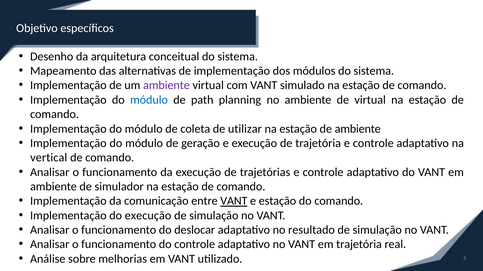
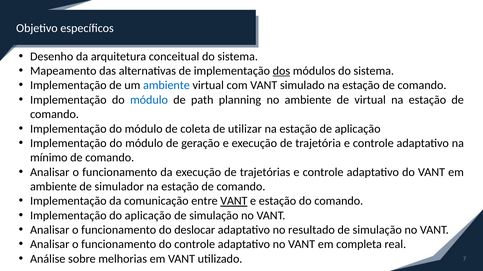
dos underline: none -> present (281, 71)
ambiente colour: purple -> blue (166, 86)
de ambiente: ambiente -> aplicação (358, 129)
vertical: vertical -> mínimo (49, 158)
do execução: execução -> aplicação (148, 216)
em trajetória: trajetória -> completa (359, 245)
